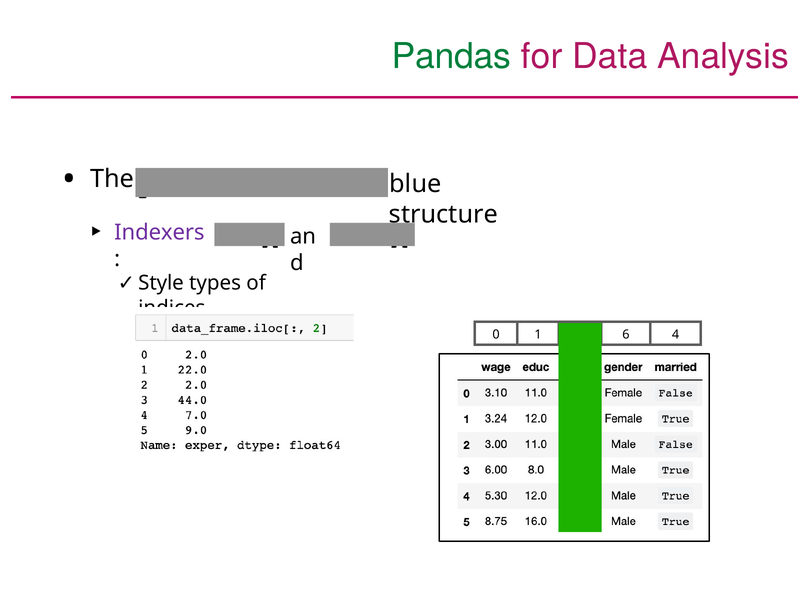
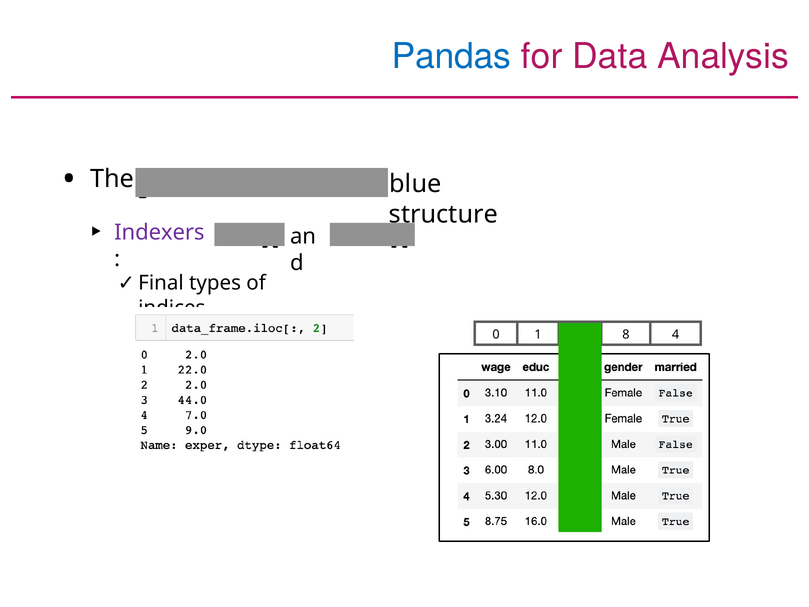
Pandas colour: green -> blue (451, 57)
Style: Style -> Final (161, 283)
6: 6 -> 8 (626, 334)
